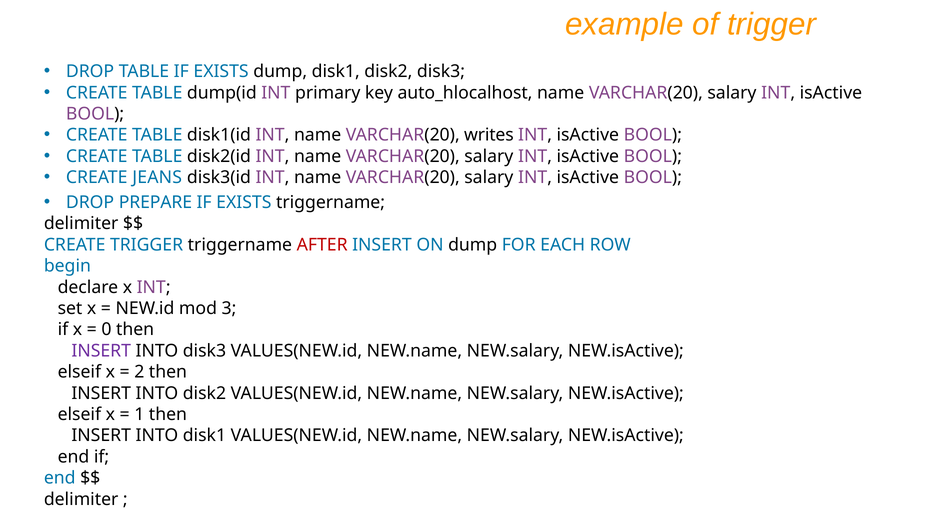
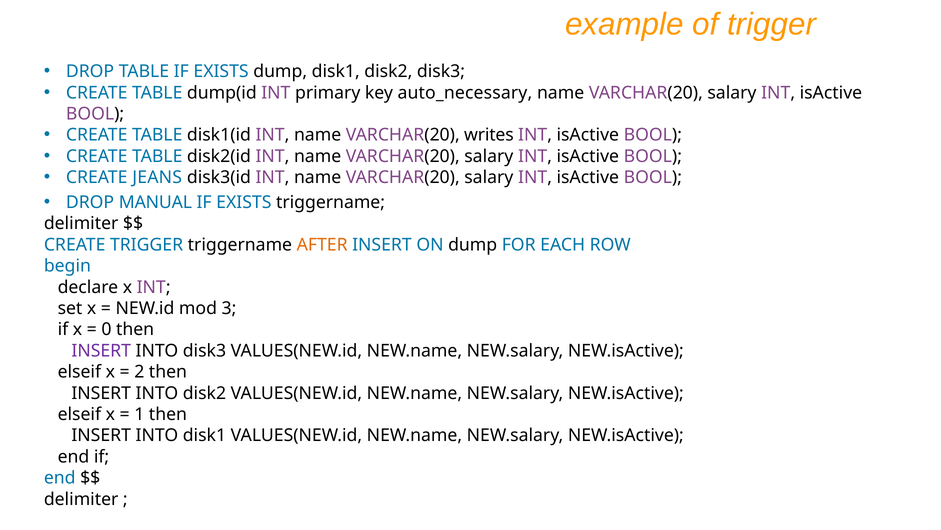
auto_hlocalhost: auto_hlocalhost -> auto_necessary (465, 93)
PREPARE: PREPARE -> MANUAL (155, 202)
AFTER colour: red -> orange (322, 245)
